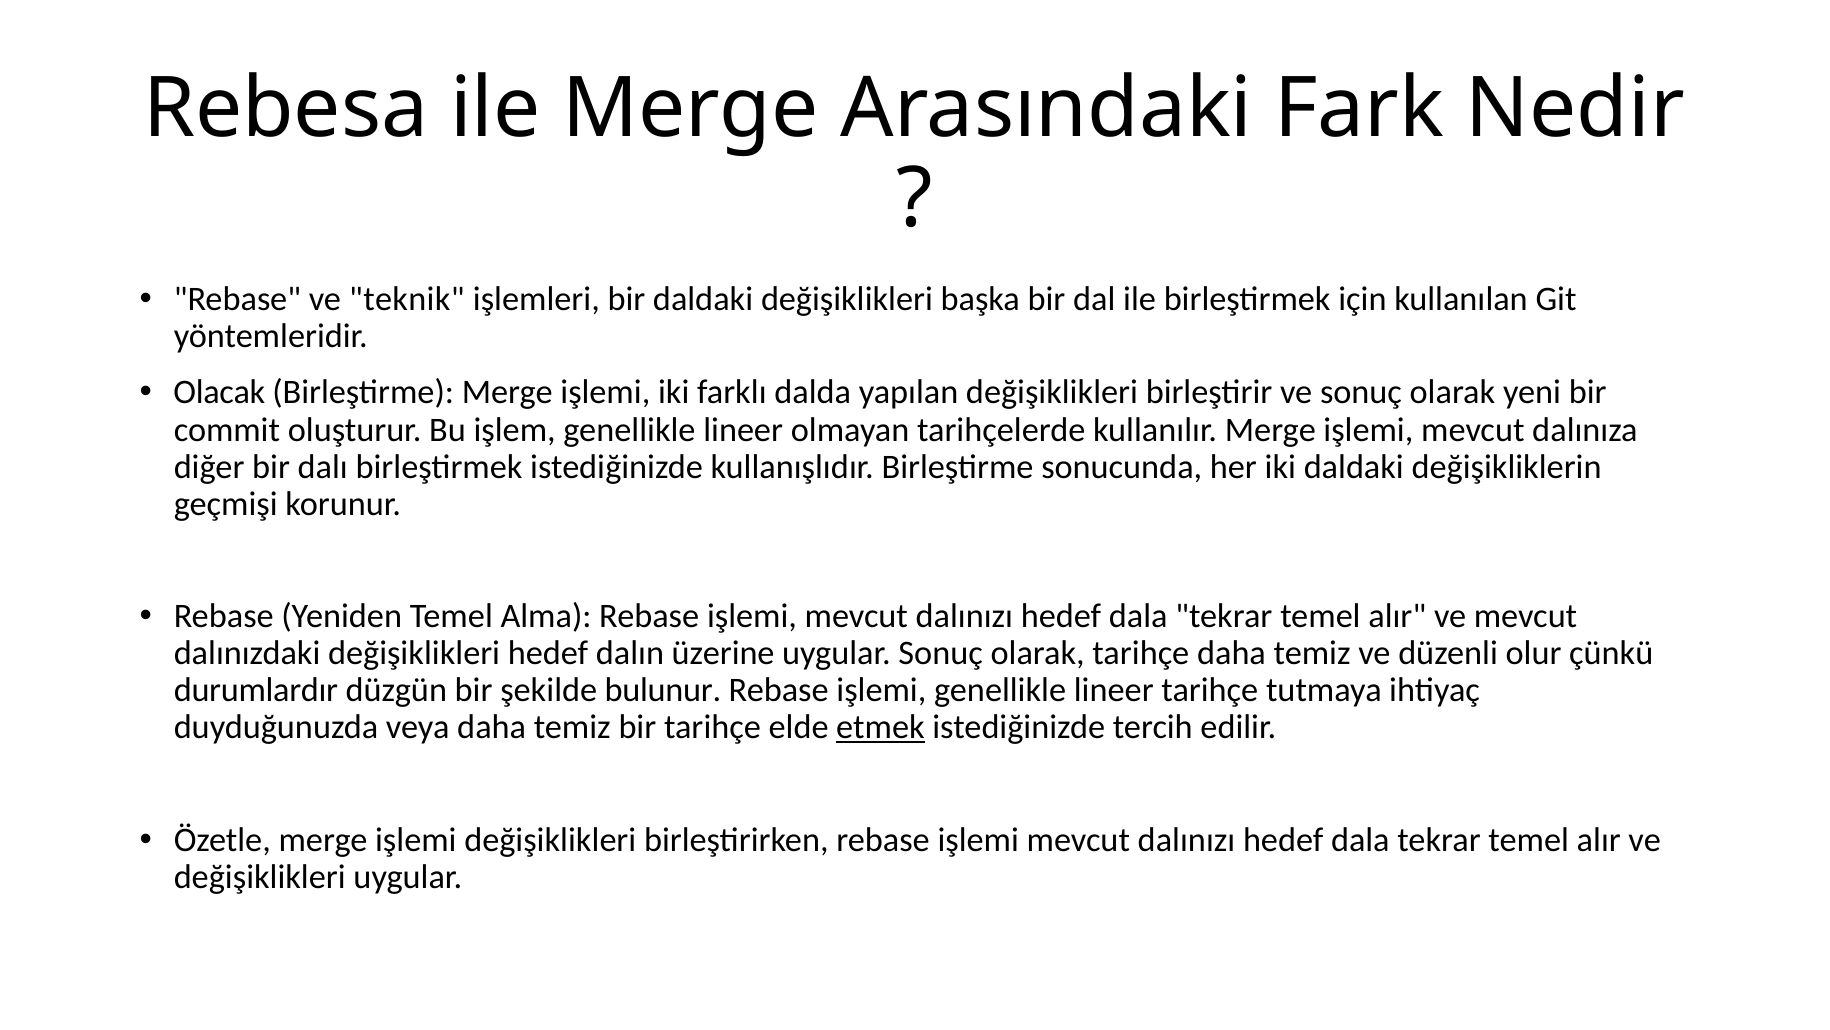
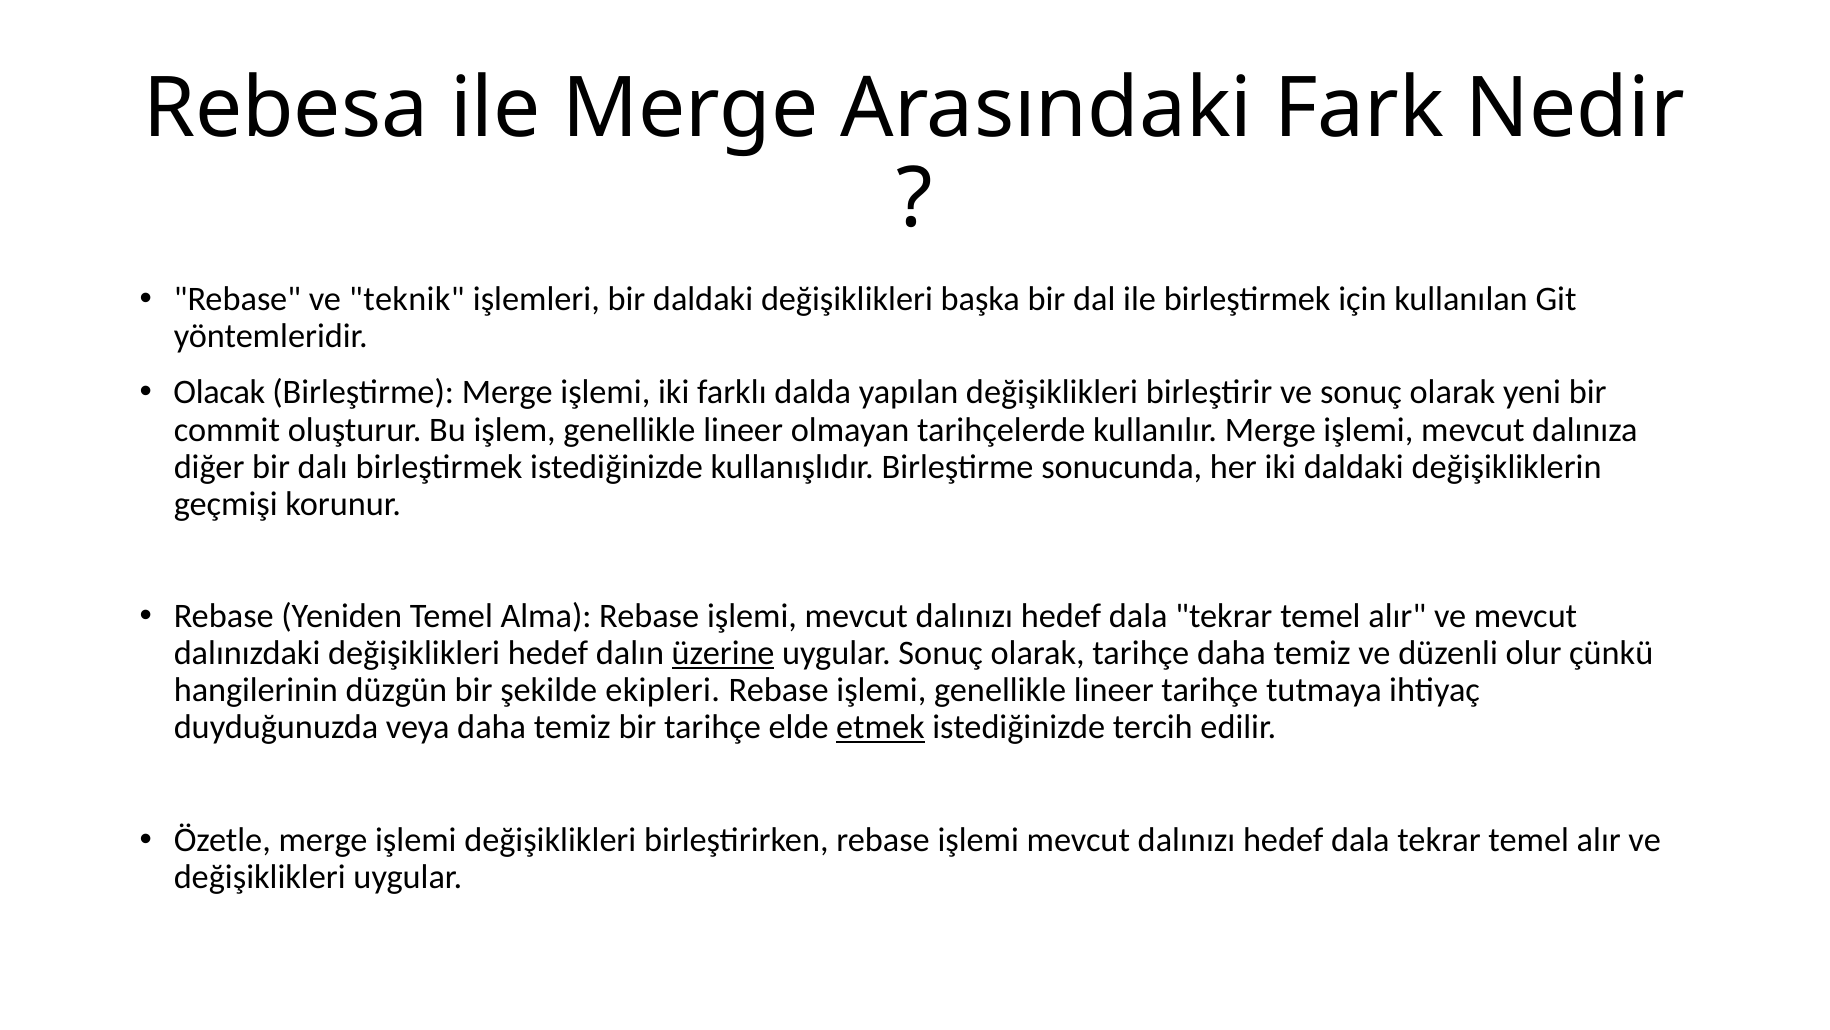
üzerine underline: none -> present (723, 653)
durumlardır: durumlardır -> hangilerinin (256, 690)
bulunur: bulunur -> ekipleri (663, 690)
